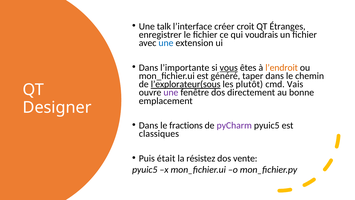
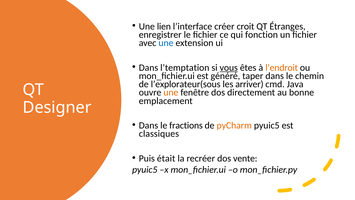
talk: talk -> lien (164, 26)
voudrais: voudrais -> fonction (262, 35)
l’importante: l’importante -> l’temptation (185, 67)
l’explorateur(sous underline: present -> none (186, 84)
plutôt: plutôt -> arriver (249, 84)
Vais: Vais -> Java (295, 84)
une colour: purple -> orange (171, 92)
pyCharm colour: purple -> orange (234, 125)
résistez: résistez -> recréer (201, 158)
